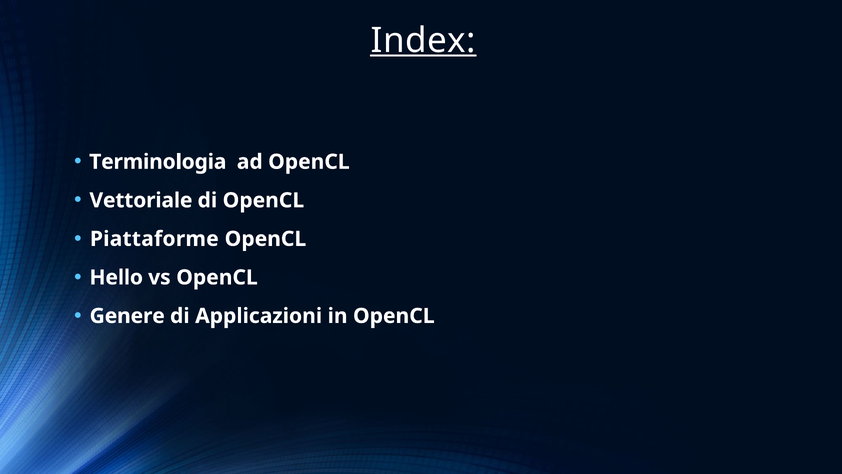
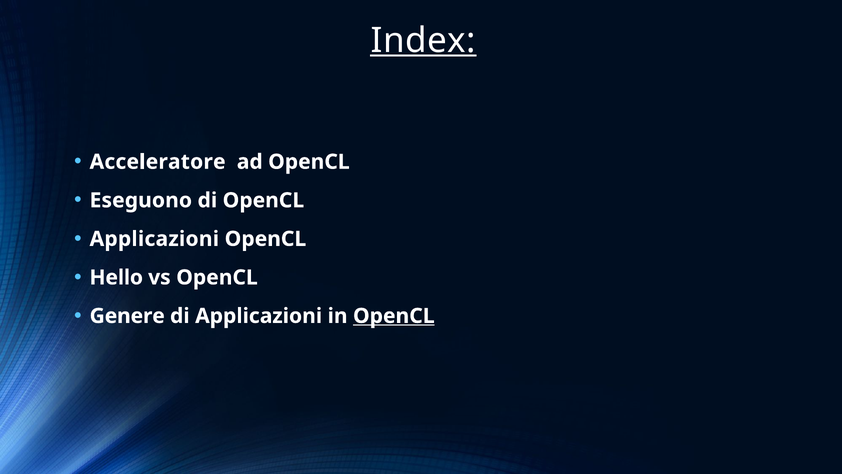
Terminologia: Terminologia -> Acceleratore (158, 162)
Vettoriale: Vettoriale -> Eseguono (141, 200)
Piattaforme: Piattaforme -> Applicazioni (154, 239)
OpenCL underline: none -> present (394, 316)
